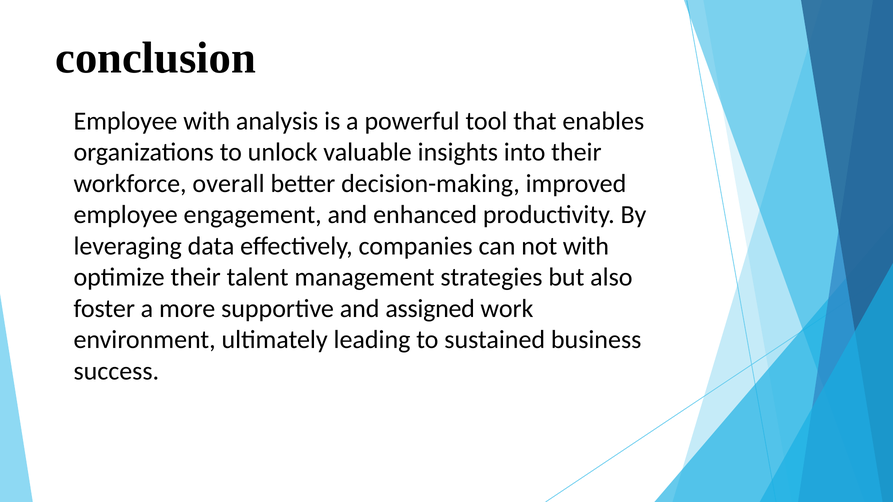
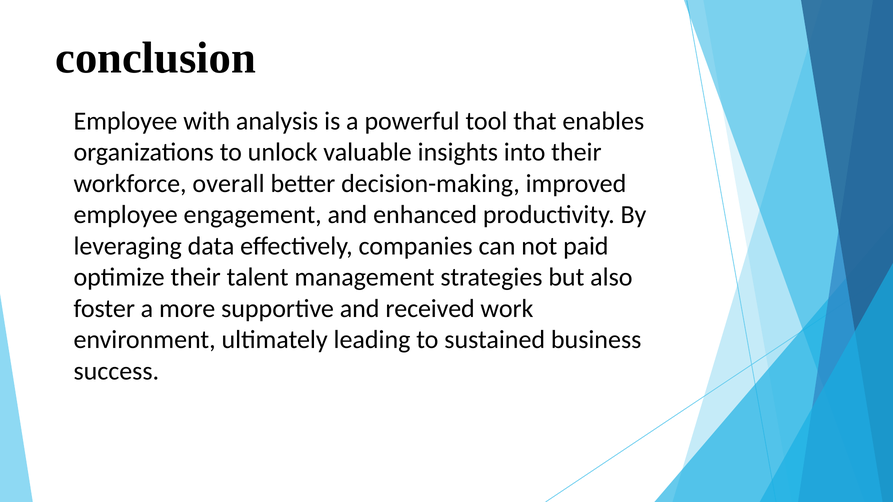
not with: with -> paid (586, 246)
assigned: assigned -> received (430, 309)
